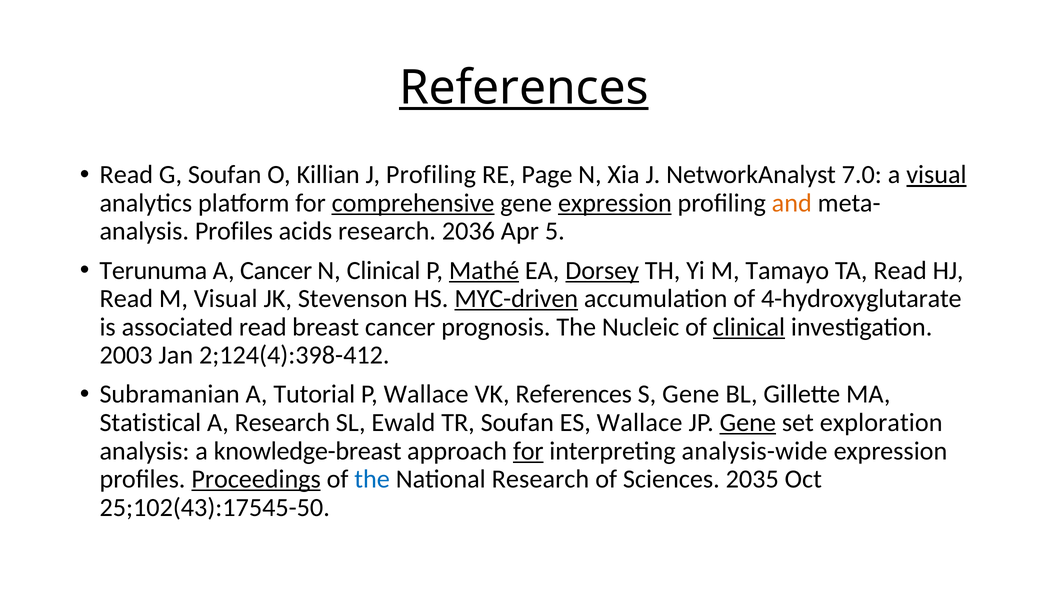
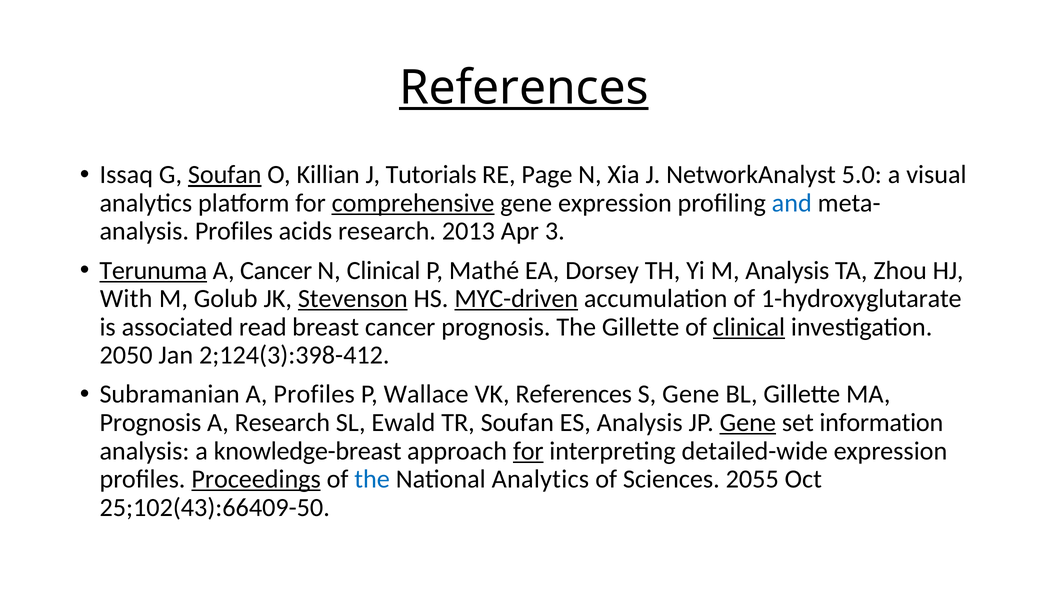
Read: Read -> Issaq (126, 175)
Soufan underline: none -> present (225, 175)
J Profiling: Profiling -> Tutorials (431, 175)
7.0: 7.0 -> 5.0 (862, 175)
visual underline: present -> none (936, 175)
expression underline: present -> none (615, 203)
and colour: orange -> blue (792, 203)
2036: 2036 -> 2013 (468, 231)
5: 5 -> 3 (555, 231)
Terunuma underline: none -> present (153, 271)
Mathé underline: present -> none (484, 271)
Dorsey underline: present -> none (602, 271)
M Tamayo: Tamayo -> Analysis (787, 271)
TA Read: Read -> Zhou (900, 271)
Read: Read -> With (126, 299)
M Visual: Visual -> Golub (226, 299)
Stevenson underline: none -> present (353, 299)
4-hydroxyglutarate: 4-hydroxyglutarate -> 1-hydroxyglutarate (861, 299)
The Nucleic: Nucleic -> Gillette (641, 327)
2003: 2003 -> 2050 (126, 355)
2;124(4):398-412: 2;124(4):398-412 -> 2;124(3):398-412 (294, 355)
A Tutorial: Tutorial -> Profiles (314, 395)
Statistical: Statistical -> Prognosis (150, 423)
ES Wallace: Wallace -> Analysis (640, 423)
exploration: exploration -> information (881, 423)
analysis-wide: analysis-wide -> detailed-wide (755, 451)
National Research: Research -> Analytics (540, 480)
2035: 2035 -> 2055 (752, 480)
25;102(43):17545-50: 25;102(43):17545-50 -> 25;102(43):66409-50 (215, 508)
